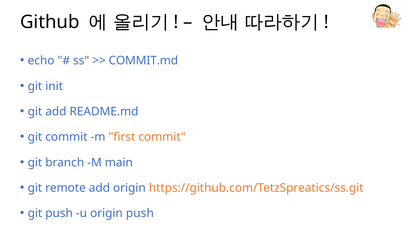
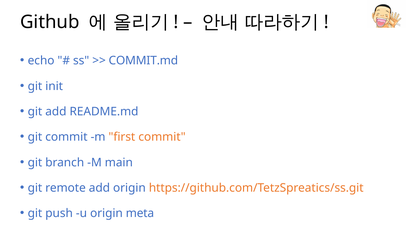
origin push: push -> meta (140, 214)
